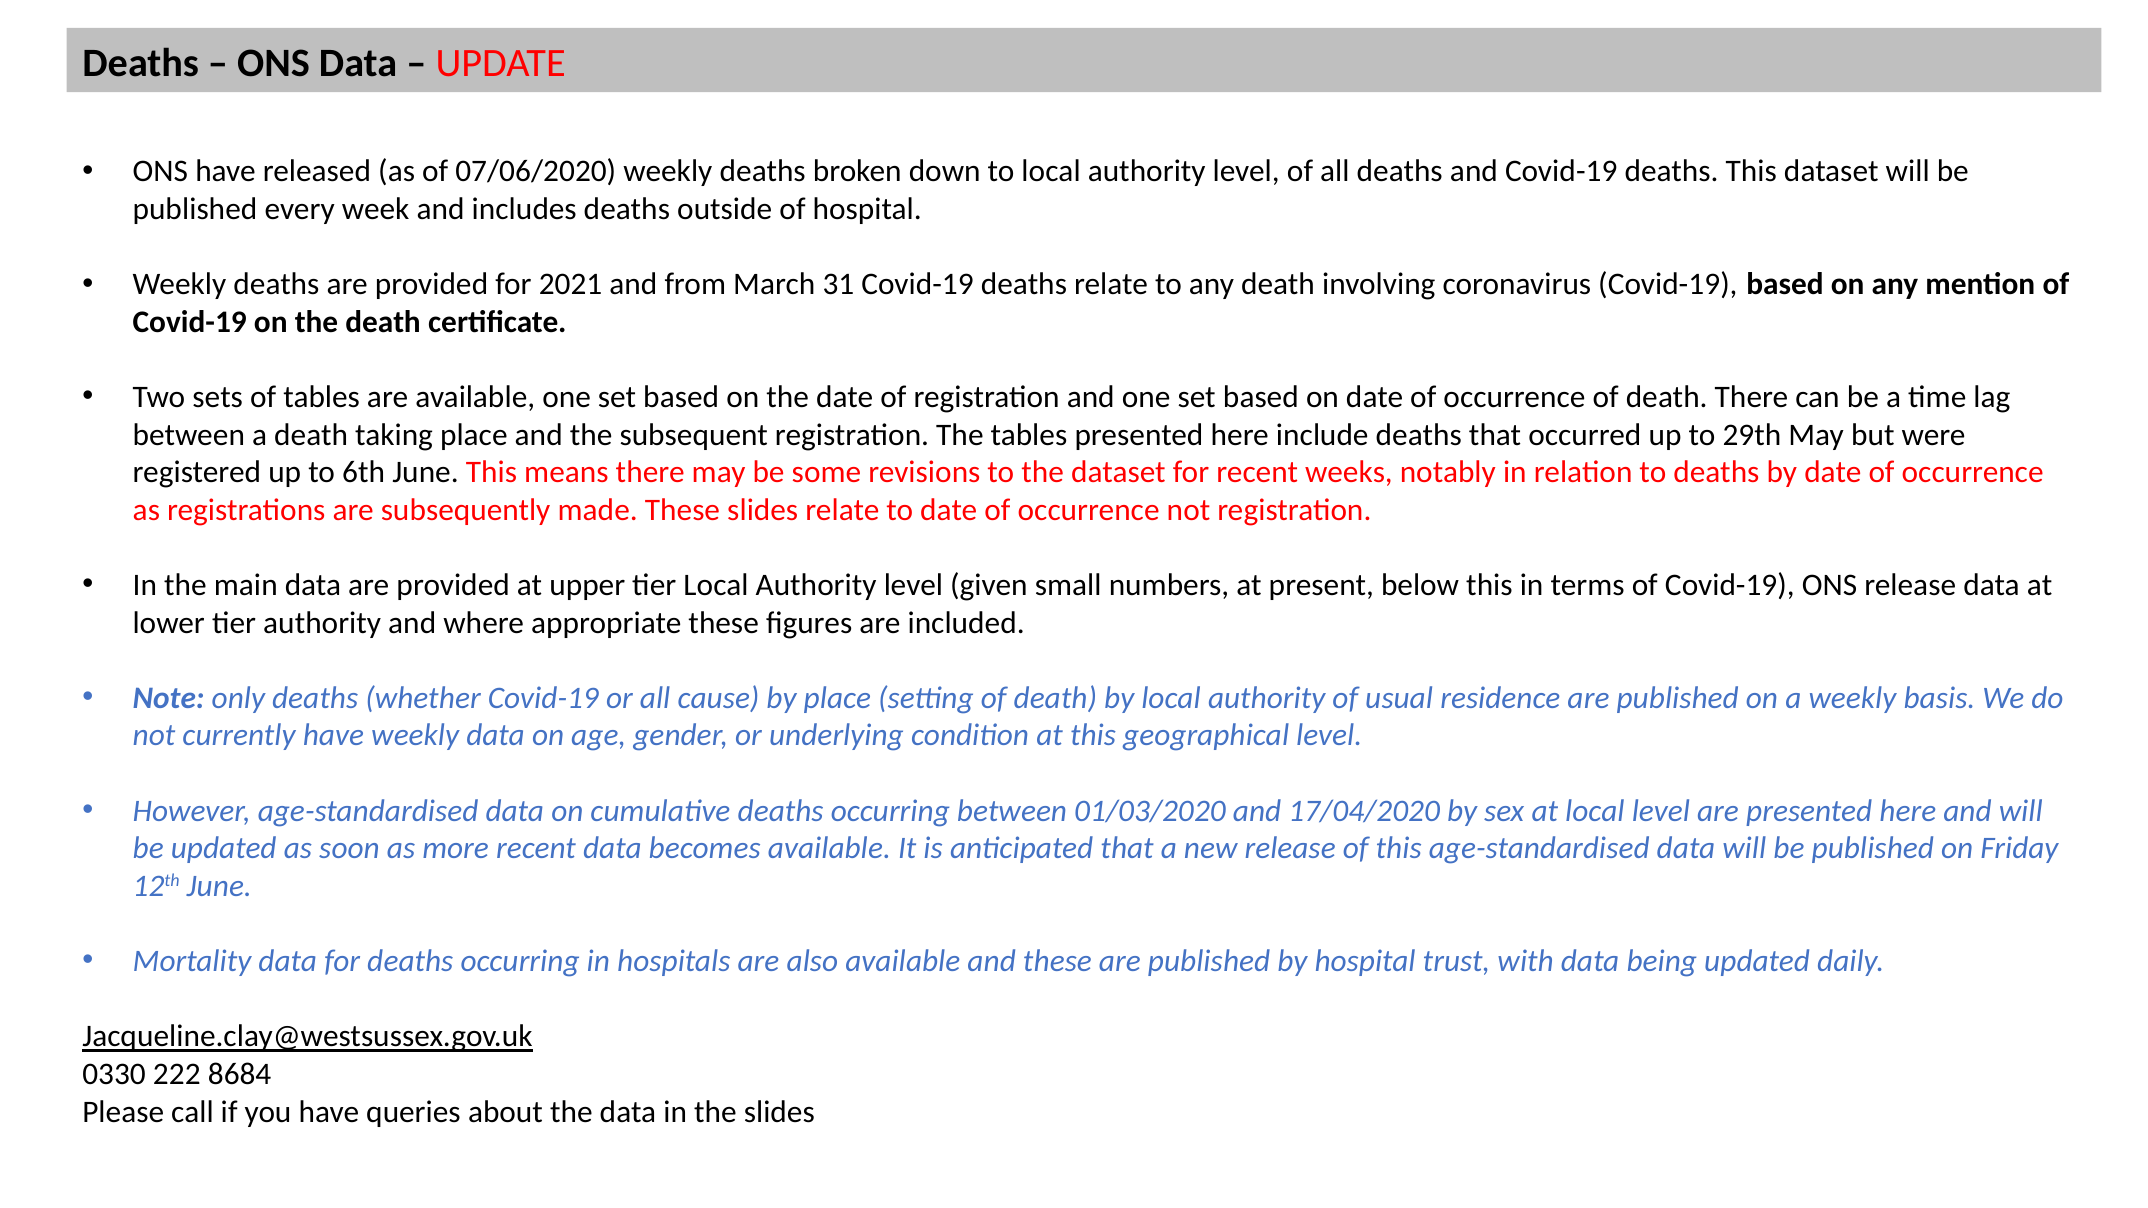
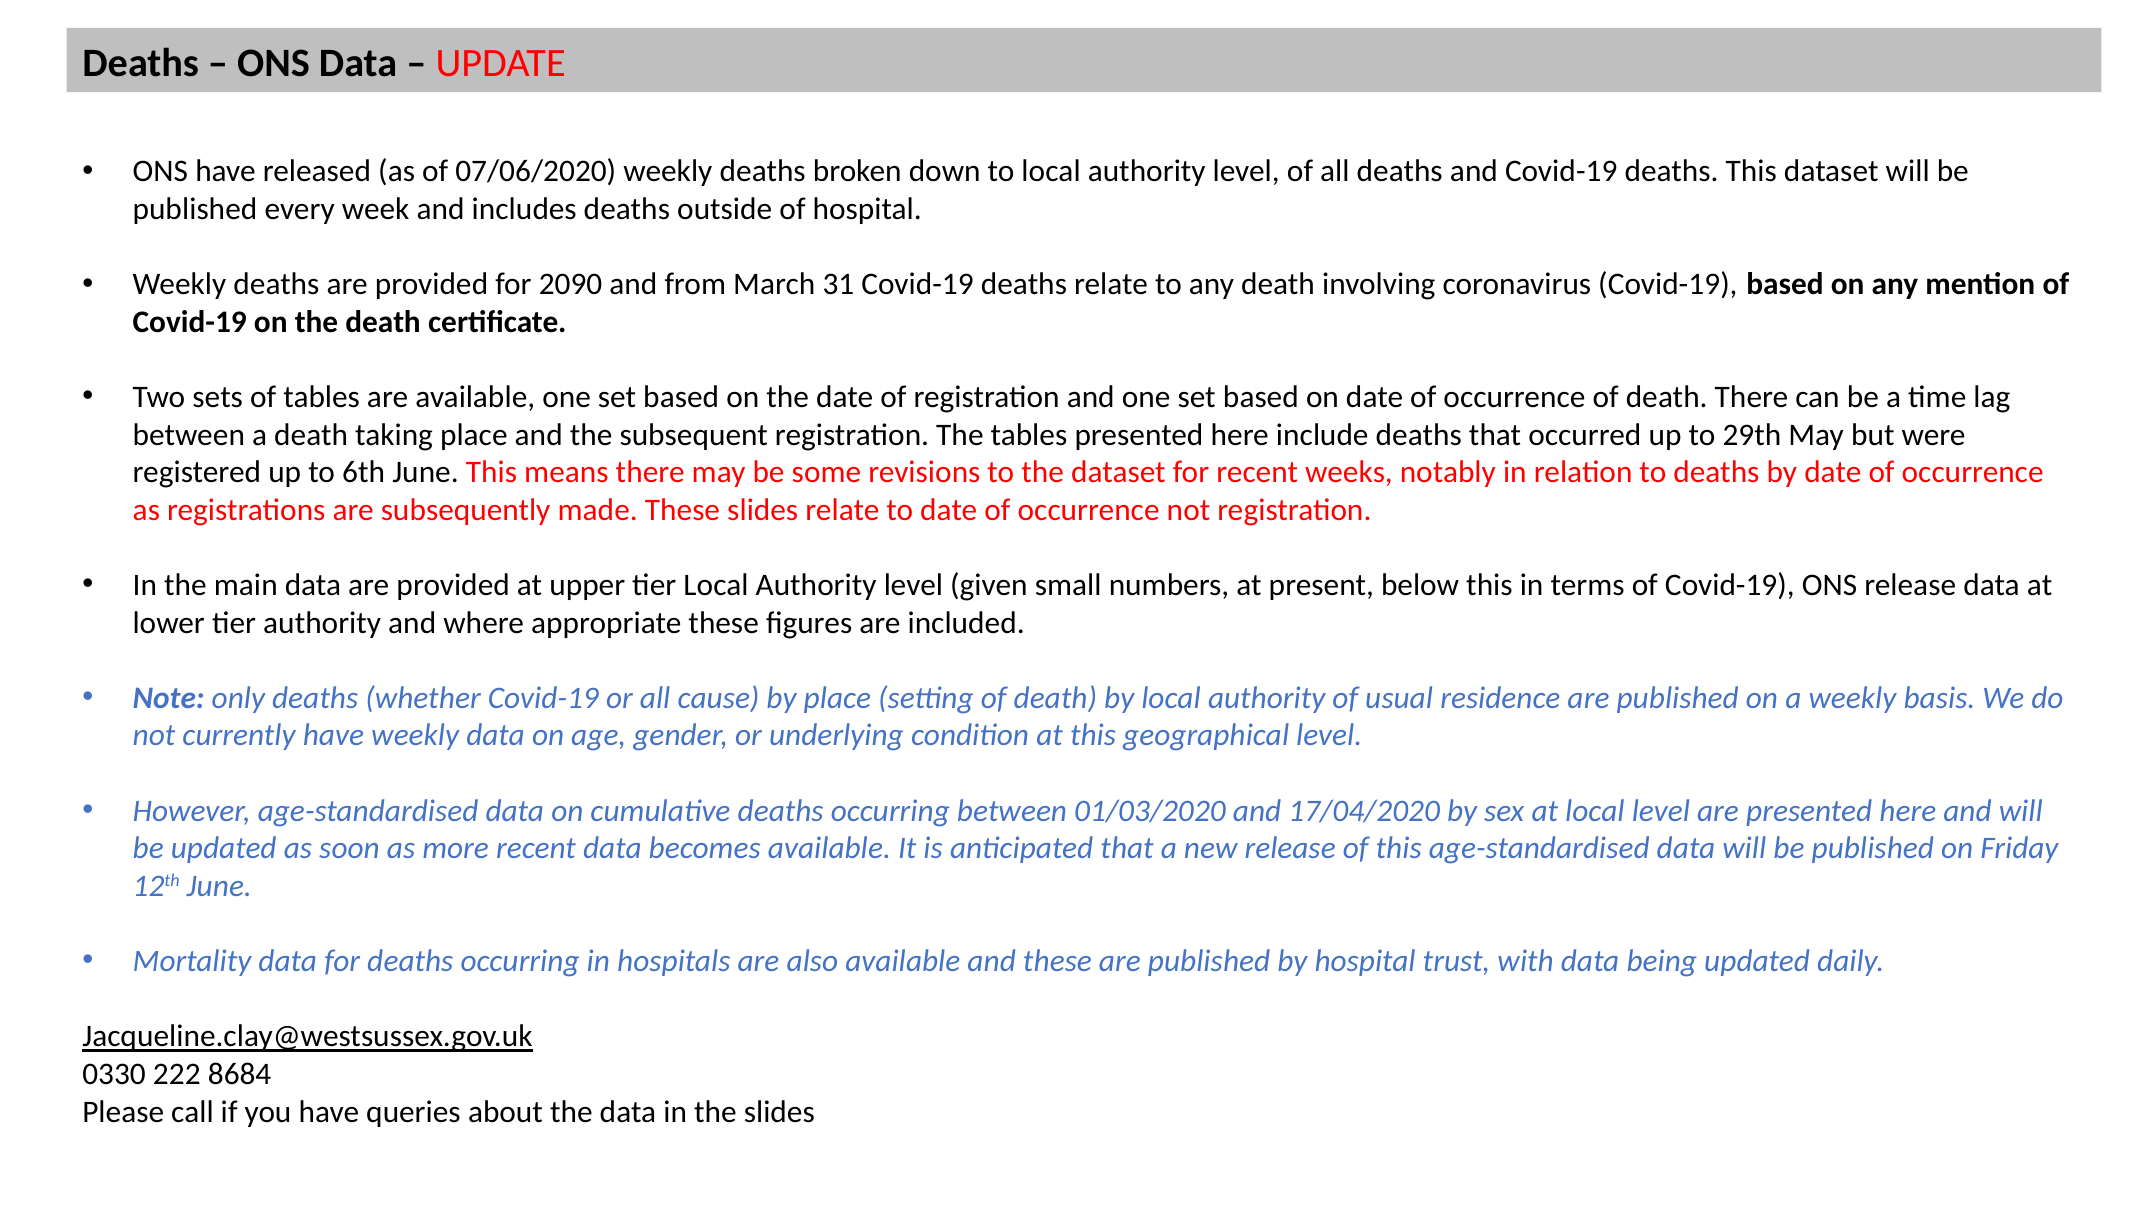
2021: 2021 -> 2090 (571, 284)
